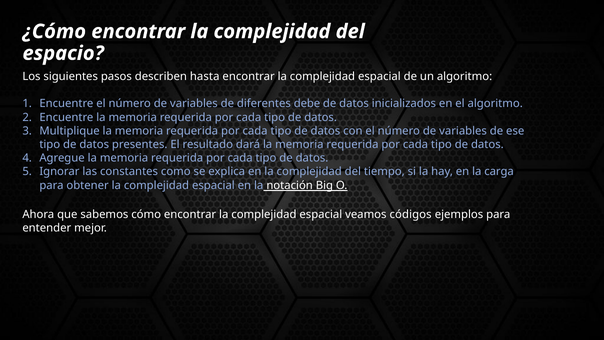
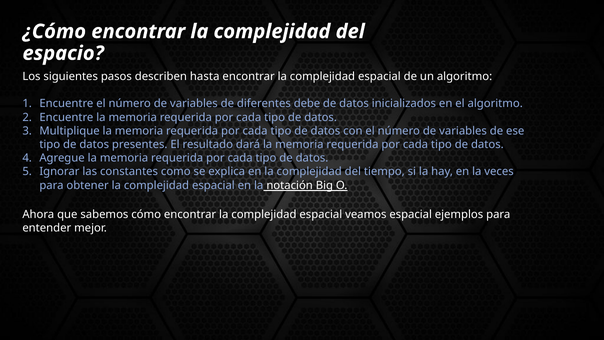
carga: carga -> veces (499, 172)
veamos códigos: códigos -> espacial (411, 214)
